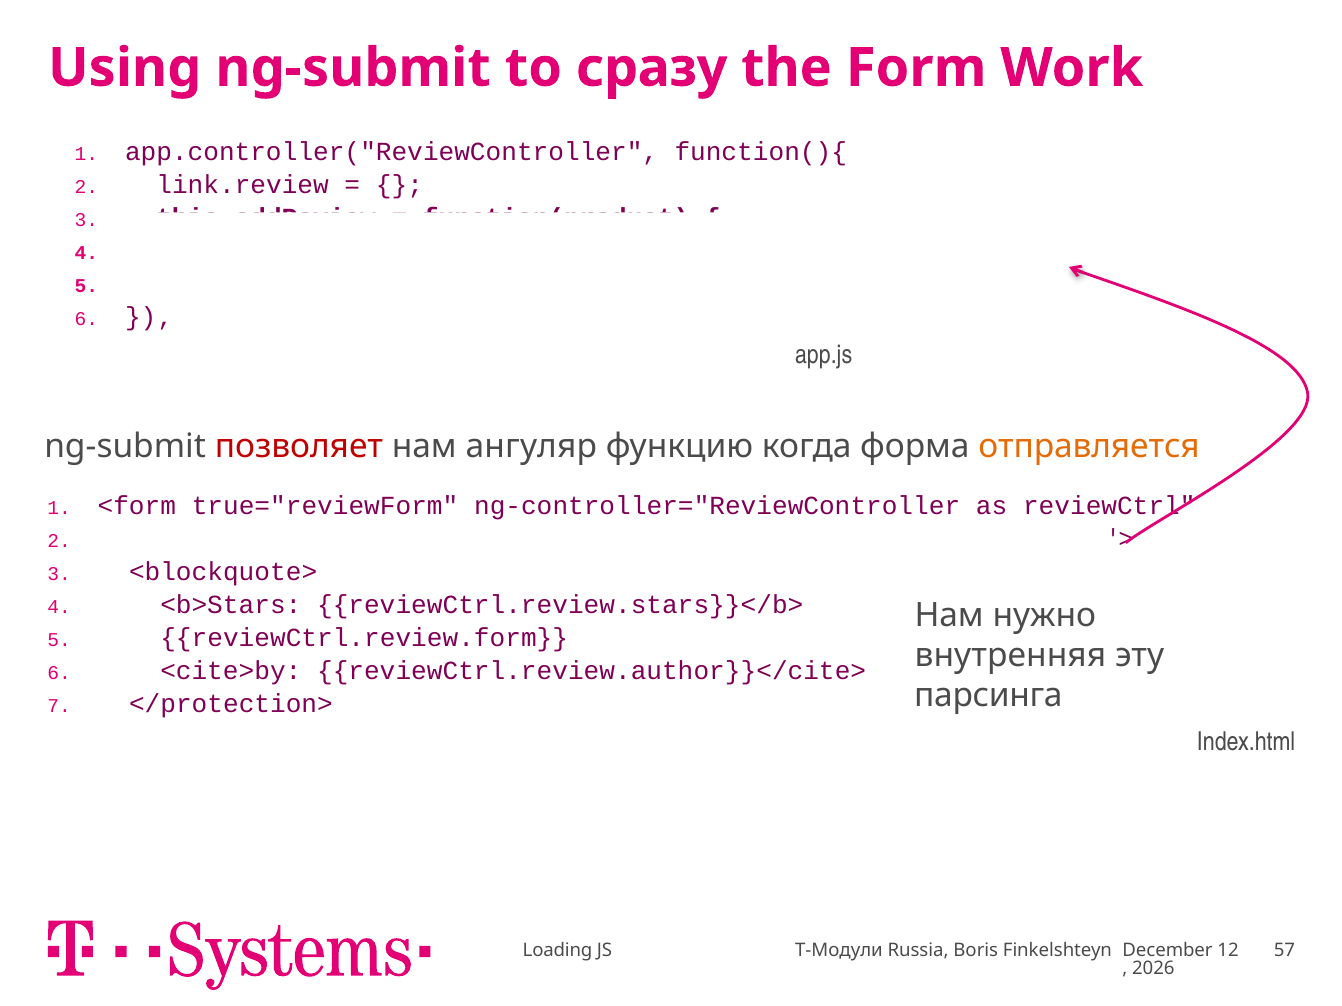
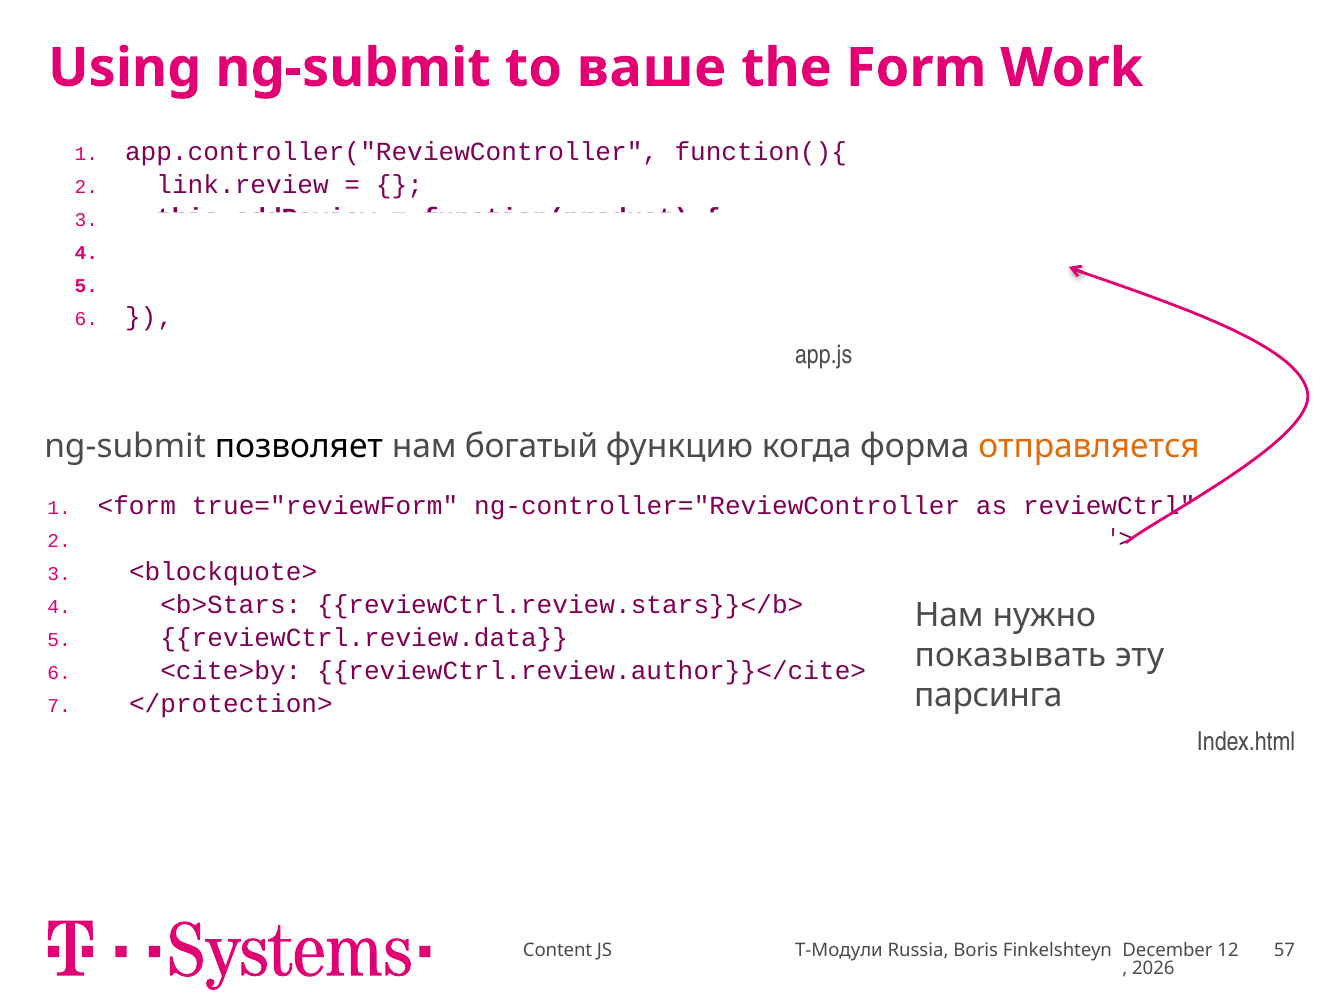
сразу: сразу -> ваше (651, 68)
позволяет colour: red -> black (299, 447)
ангуляр: ангуляр -> богатый (532, 447)
reviewCtrl.review.form: reviewCtrl.review.form -> reviewCtrl.review.data (364, 638)
внутренняя: внутренняя -> показывать (1010, 656)
Loading: Loading -> Content (558, 950)
